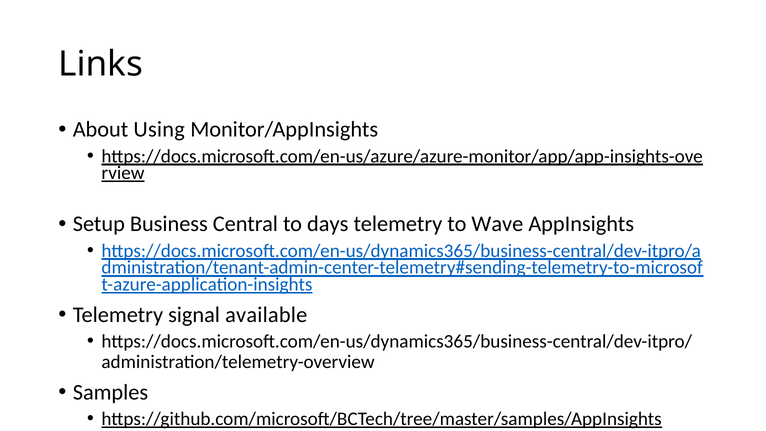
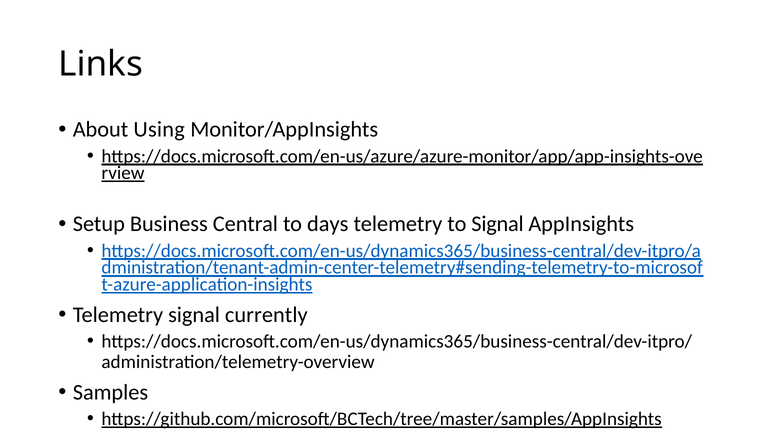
to Wave: Wave -> Signal (498, 224)
available: available -> currently (266, 315)
